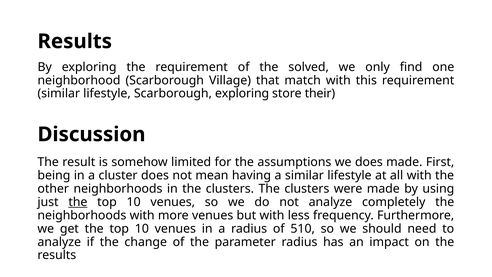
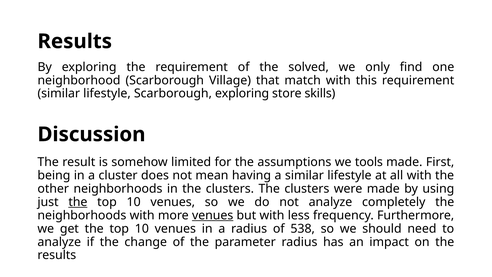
their: their -> skills (320, 93)
we does: does -> tools (369, 162)
venues underline: none -> present (213, 215)
510: 510 -> 538 (303, 228)
